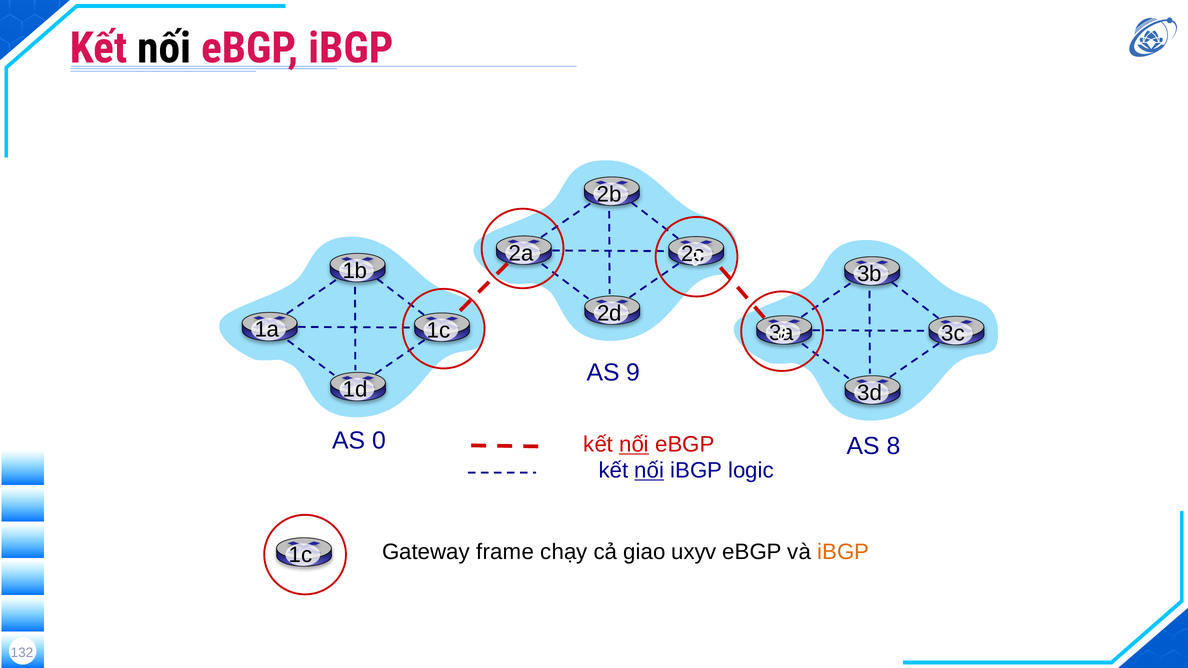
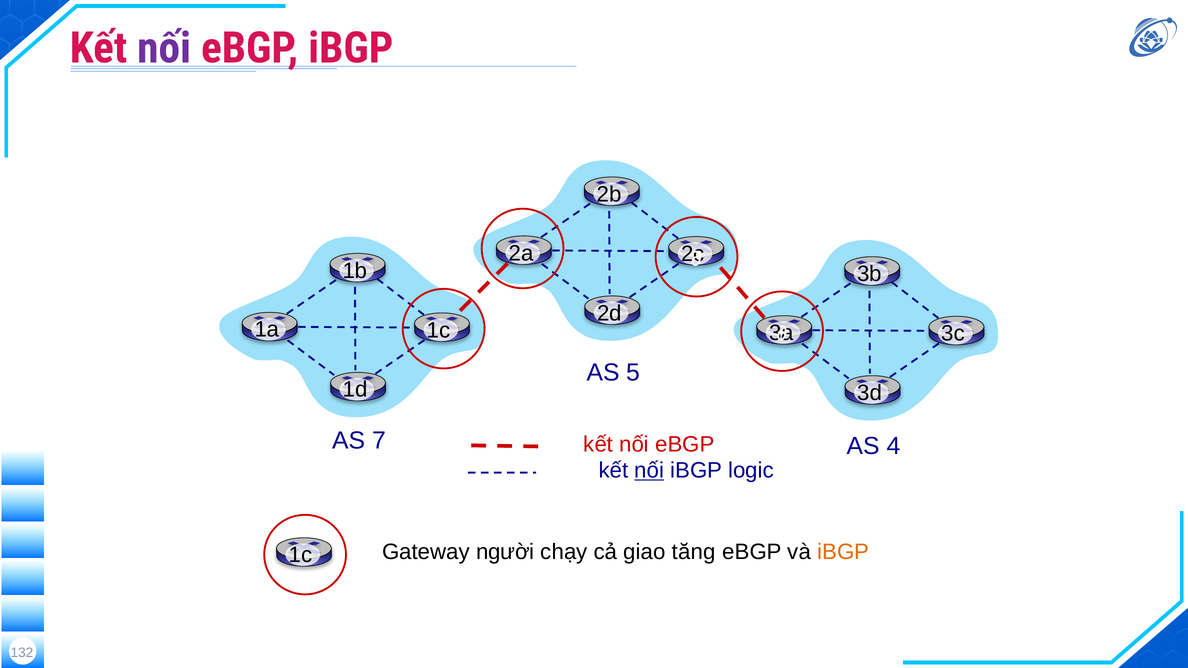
nối colour: black -> purple (164, 48)
9: 9 -> 5 (633, 373)
0: 0 -> 7 (379, 441)
nối underline: present -> none (634, 445)
8: 8 -> 4 (894, 446)
frame: frame -> người (505, 552)
uxyv: uxyv -> tăng (694, 552)
